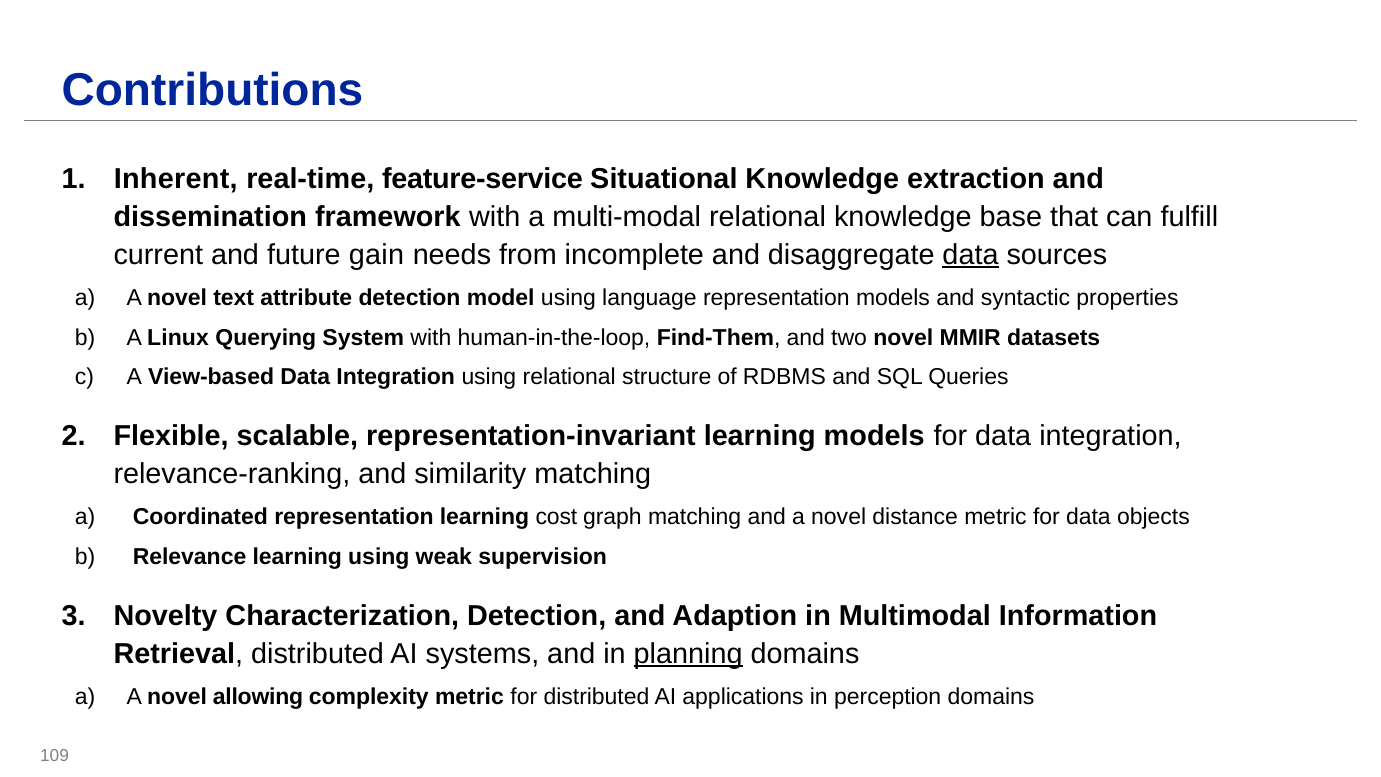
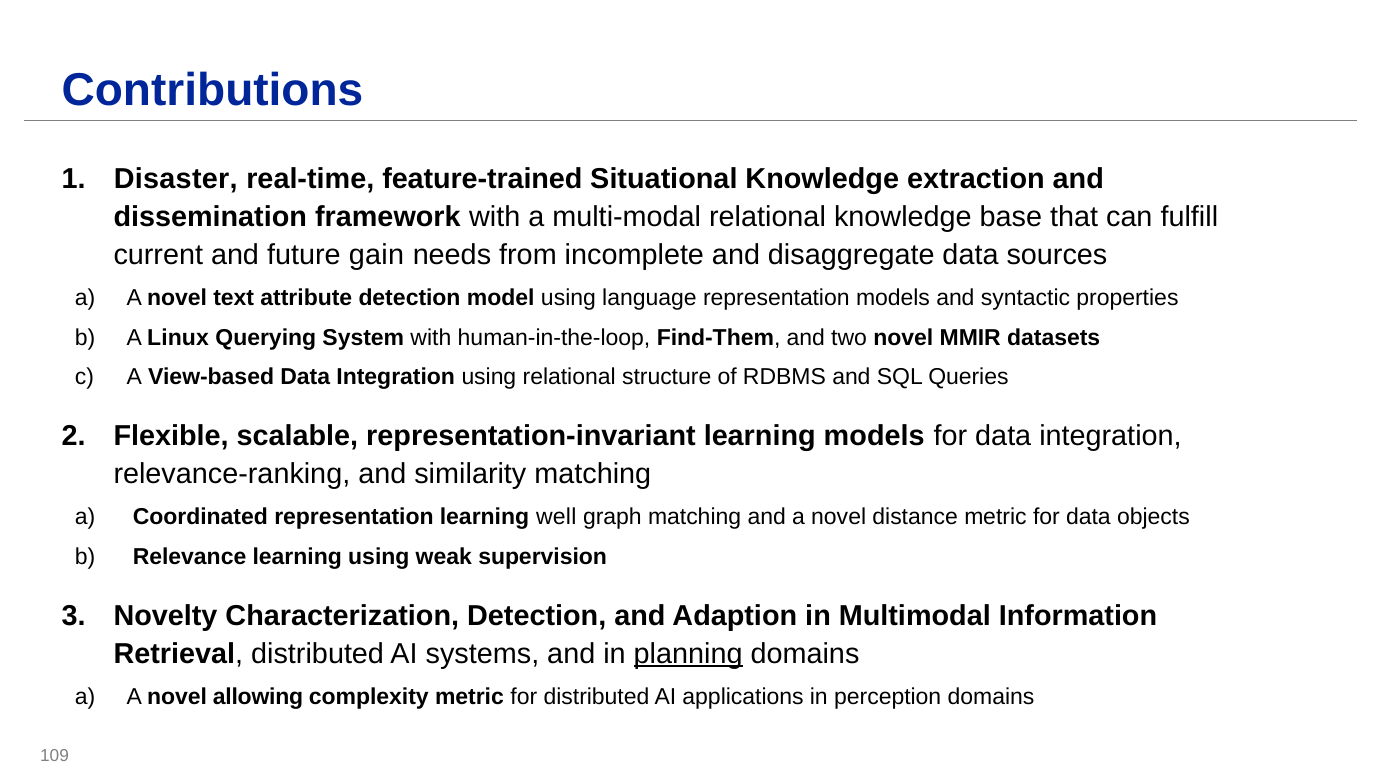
Inherent: Inherent -> Disaster (176, 179)
feature-service: feature-service -> feature-trained (482, 179)
data underline: present -> none (971, 255)
cost: cost -> well (556, 517)
